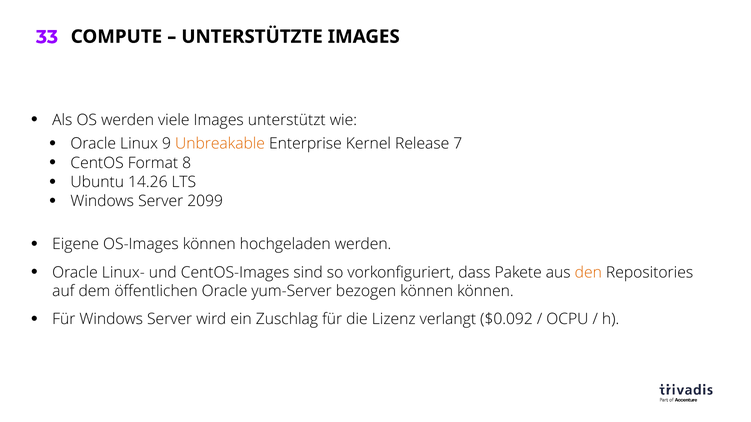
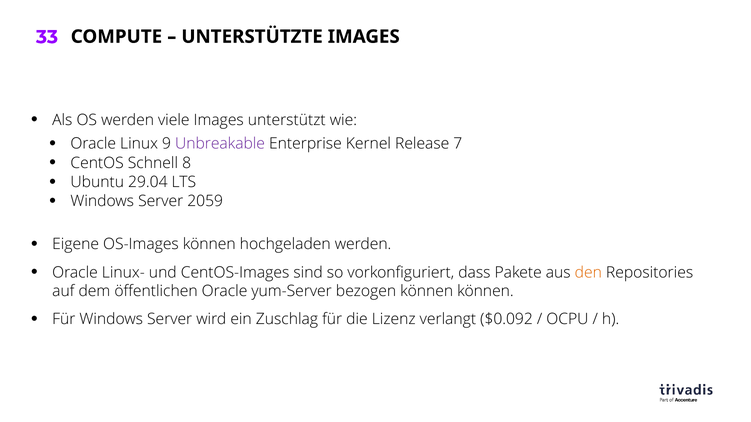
Unbreakable colour: orange -> purple (220, 144)
Format: Format -> Schnell (153, 163)
14.26: 14.26 -> 29.04 (148, 182)
2099: 2099 -> 2059 (205, 202)
